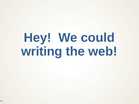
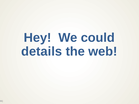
writing: writing -> details (42, 52)
